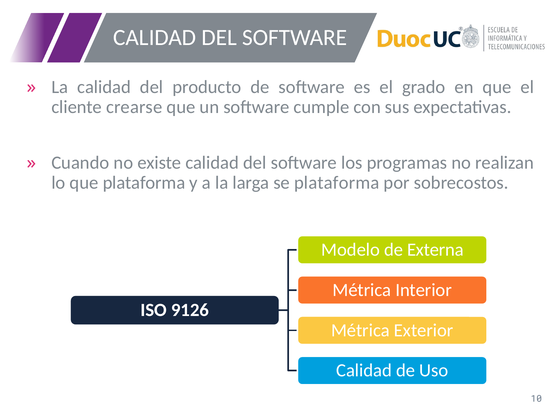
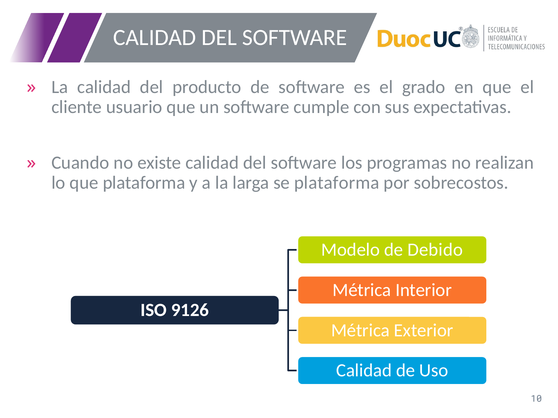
crearse: crearse -> usuario (134, 107)
Externa: Externa -> Debido (435, 250)
